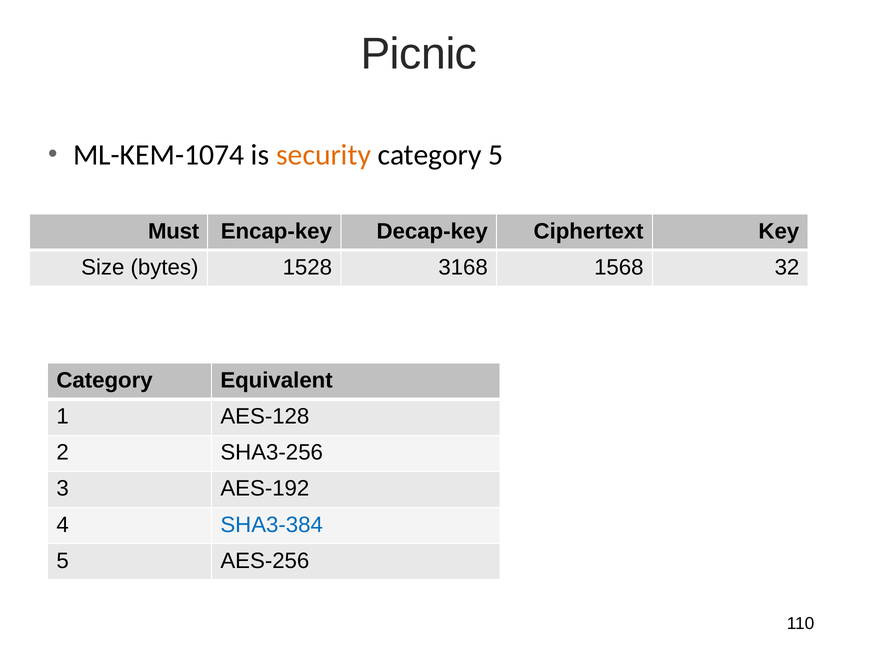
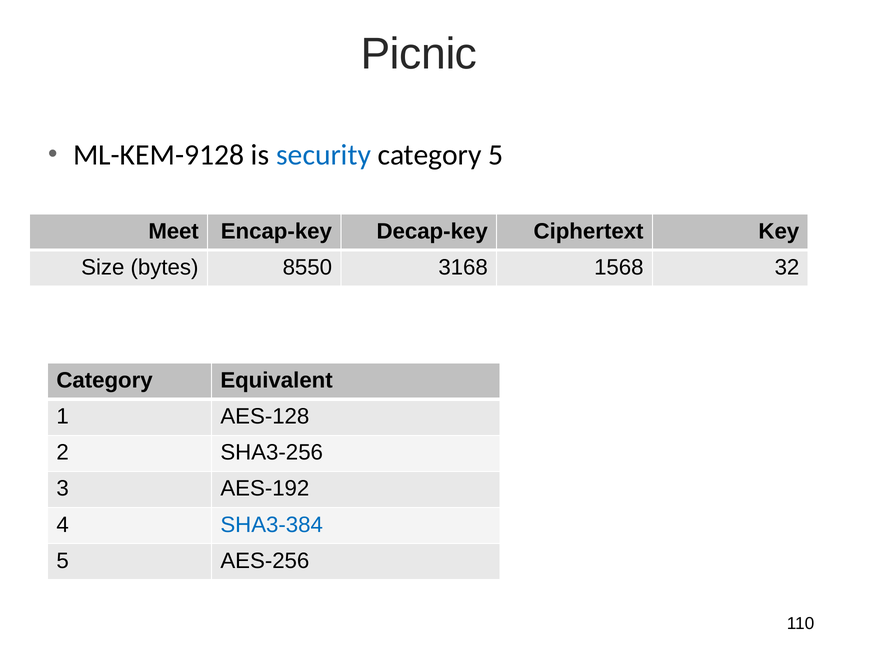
ML-KEM-1074: ML-KEM-1074 -> ML-KEM-9128 (159, 155)
security colour: orange -> blue (324, 155)
Must: Must -> Meet (174, 231)
1528: 1528 -> 8550 (307, 268)
